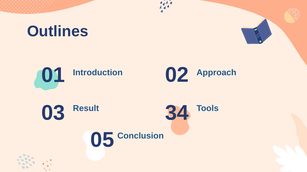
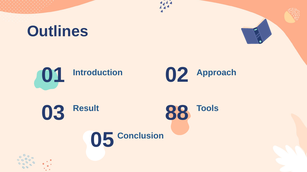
34: 34 -> 88 (177, 113)
